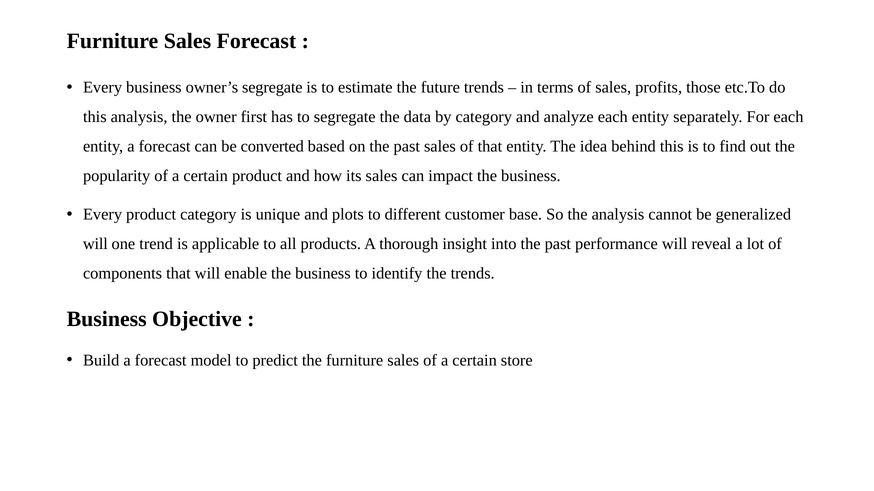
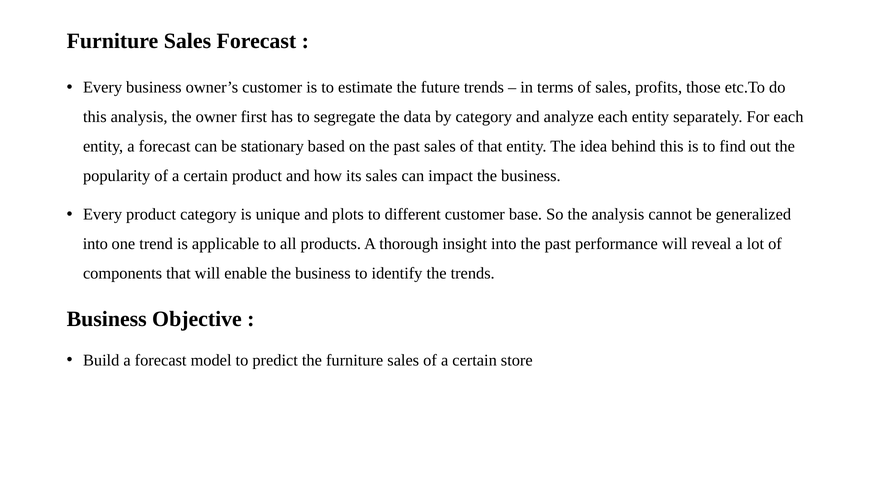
owner’s segregate: segregate -> customer (272, 88)
converted: converted -> stationary (272, 147)
will: will -> into (95, 244)
